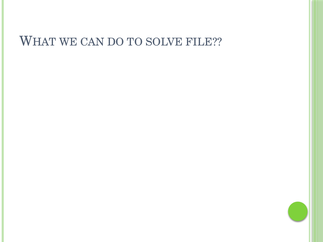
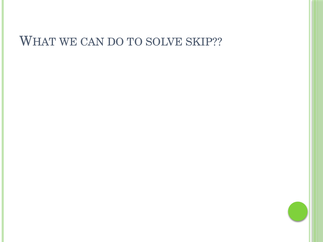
FILE: FILE -> SKIP (204, 42)
